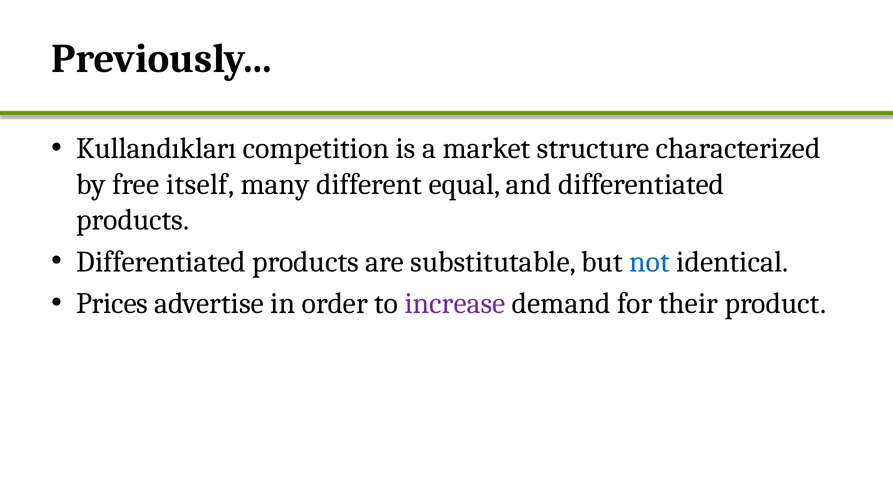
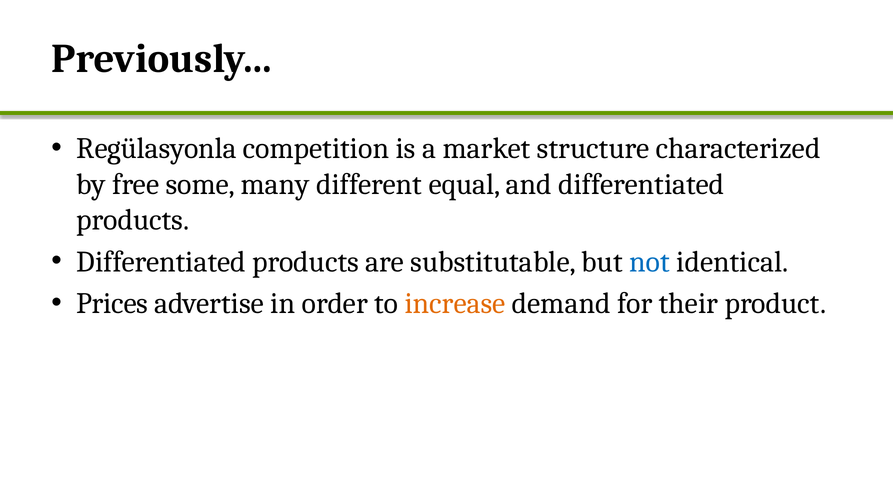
Kullandıkları: Kullandıkları -> Regülasyonla (156, 149)
itself: itself -> some (200, 184)
increase colour: purple -> orange (455, 304)
